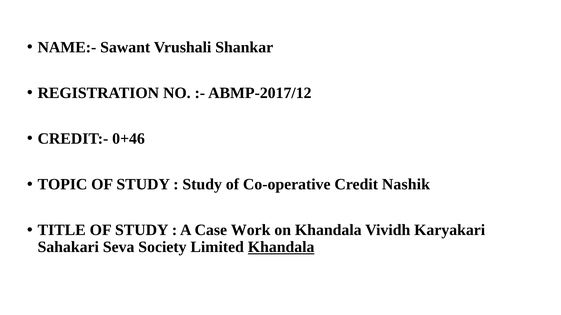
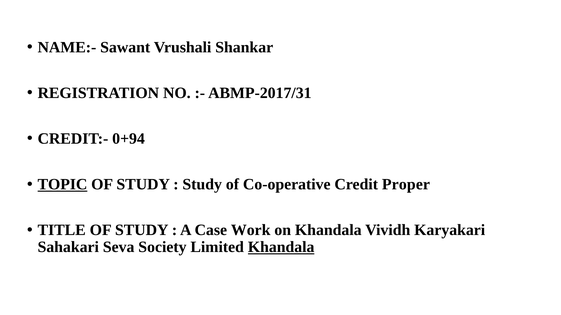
ABMP-2017/12: ABMP-2017/12 -> ABMP-2017/31 (260, 93)
0+46: 0+46 -> 0+94 (129, 139)
TOPIC underline: none -> present (62, 185)
Nashik: Nashik -> Proper (406, 185)
